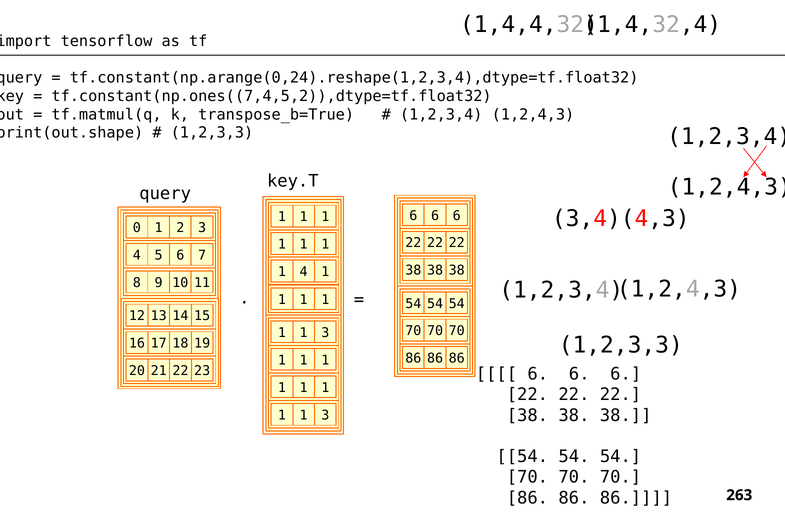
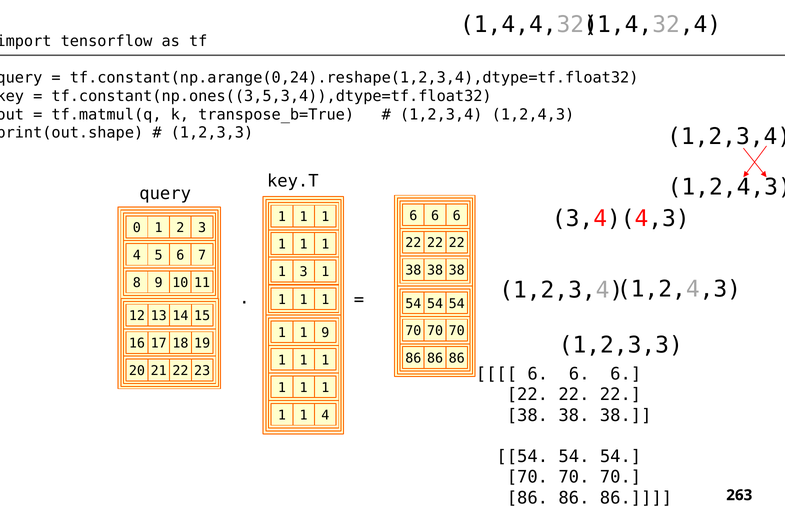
tf.constant(np.ones((7,4,5,2)),dtype=tf.float32: tf.constant(np.ones((7,4,5,2)),dtype=tf.float32 -> tf.constant(np.ones((3,5,3,4)),dtype=tf.float32 (272, 96)
1 4: 4 -> 3 (304, 272)
3: 3 -> 9 (325, 332)
3: 3 -> 4 (325, 415)
